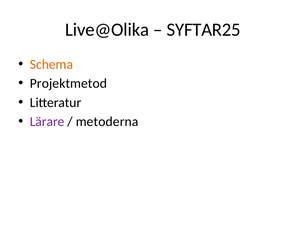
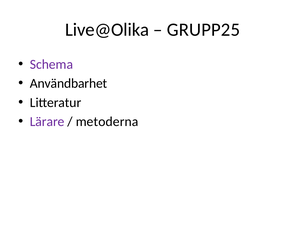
SYFTAR25: SYFTAR25 -> GRUPP25 (203, 30)
Schema colour: orange -> purple (51, 64)
Projektmetod: Projektmetod -> Användbarhet (69, 83)
